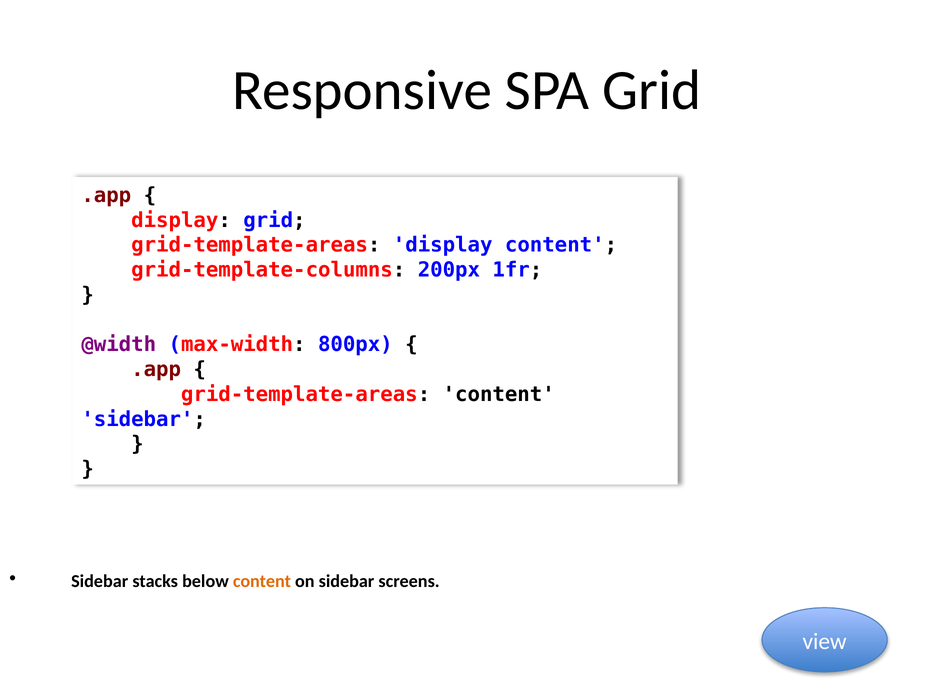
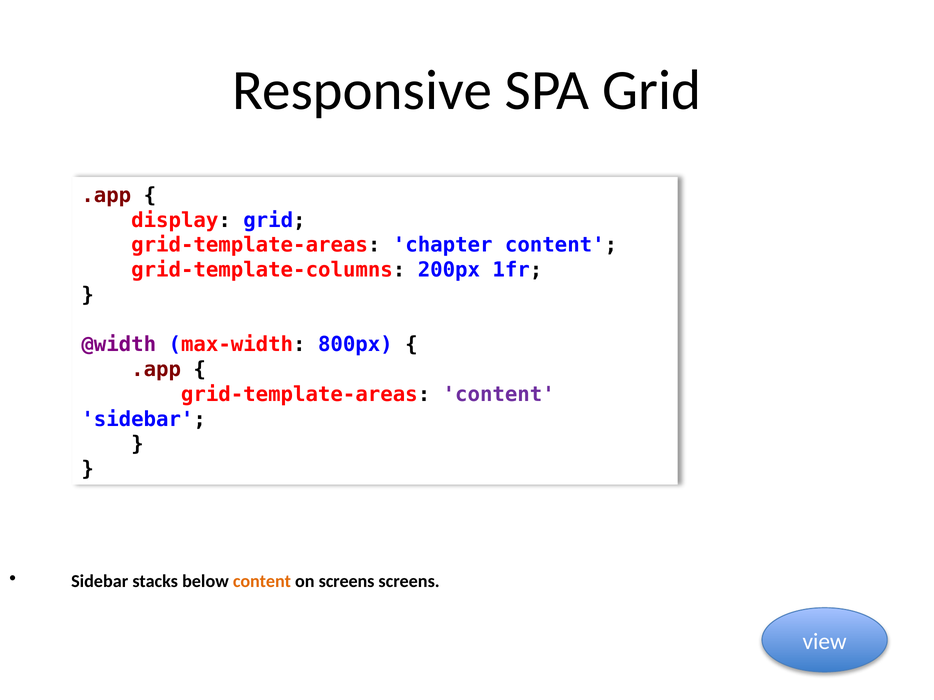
grid-template-areas display: display -> chapter (443, 245)
content colour: black -> purple (499, 395)
on sidebar: sidebar -> screens (347, 582)
